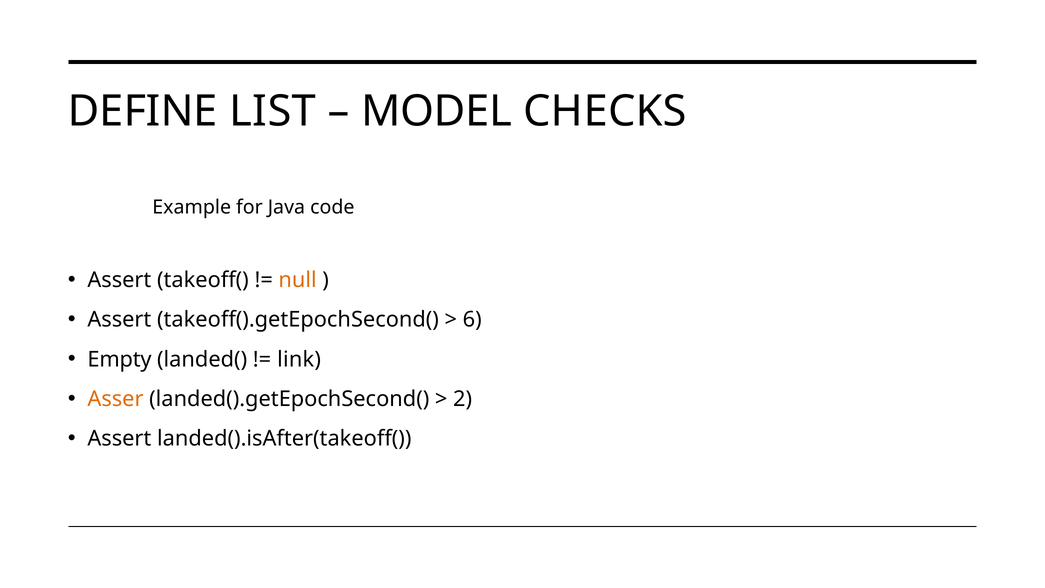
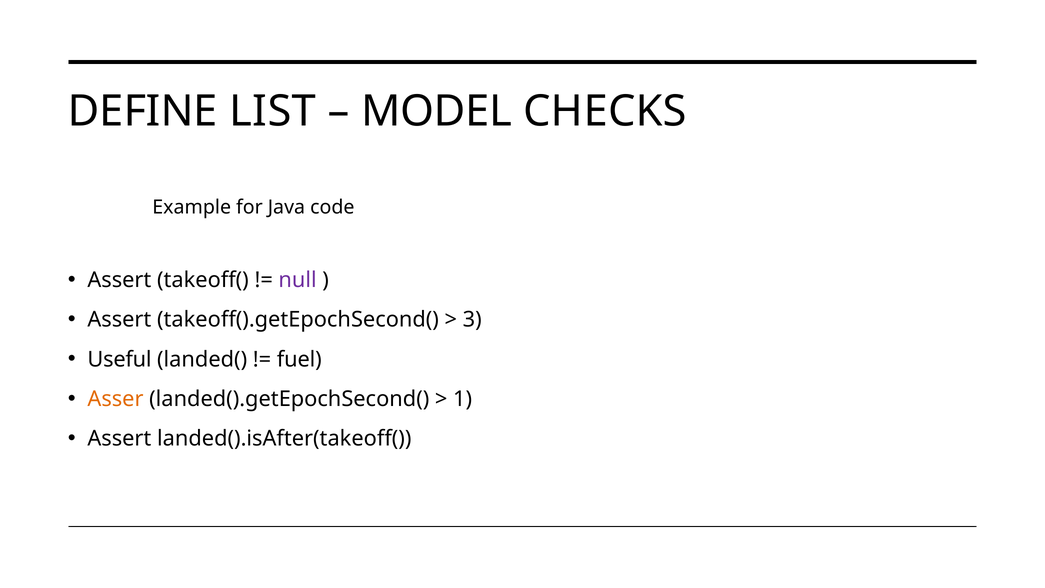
null colour: orange -> purple (298, 280)
6: 6 -> 3 (472, 320)
Empty: Empty -> Useful (120, 359)
link: link -> fuel (299, 359)
2: 2 -> 1 (463, 399)
